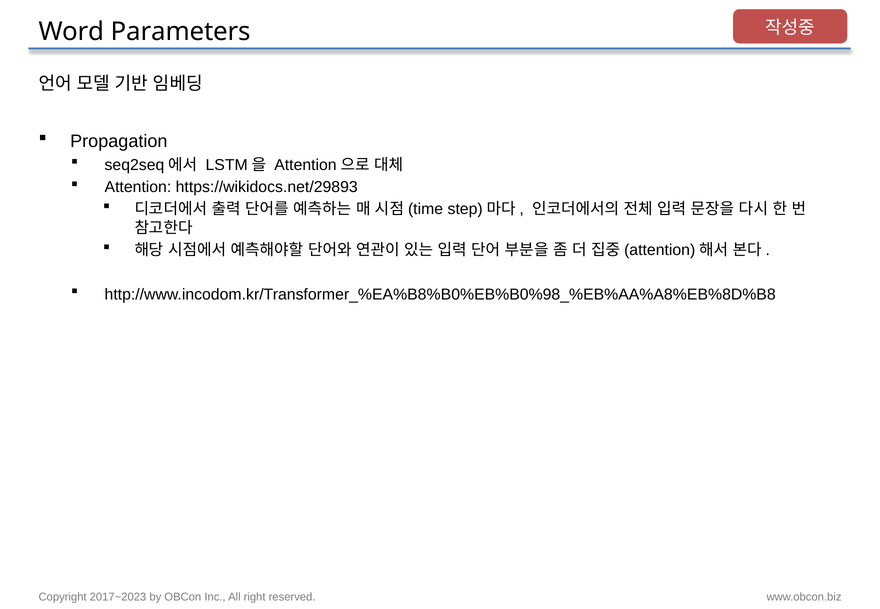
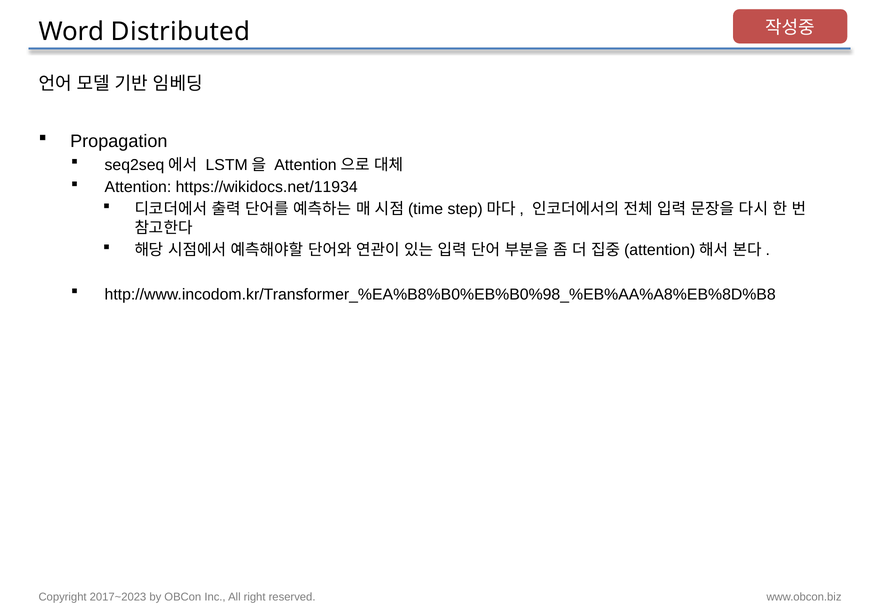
Parameters: Parameters -> Distributed (181, 32)
https://wikidocs.net/29893: https://wikidocs.net/29893 -> https://wikidocs.net/11934 (267, 187)
